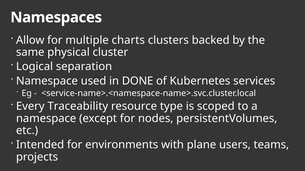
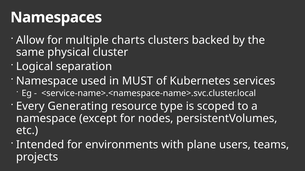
DONE: DONE -> MUST (137, 81)
Traceability: Traceability -> Generating (78, 107)
